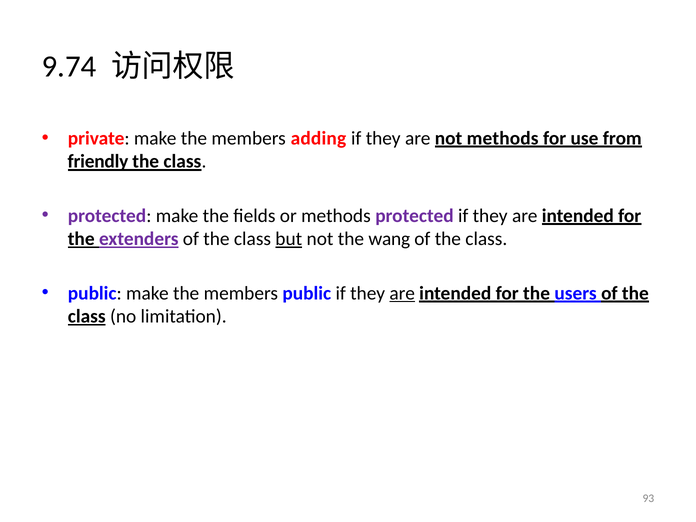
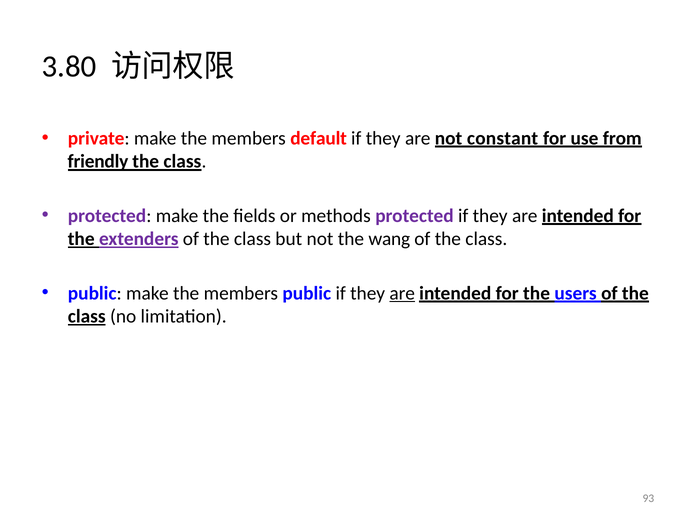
9.74: 9.74 -> 3.80 (69, 67)
adding: adding -> default (319, 138)
not methods: methods -> constant (503, 138)
but underline: present -> none (289, 239)
